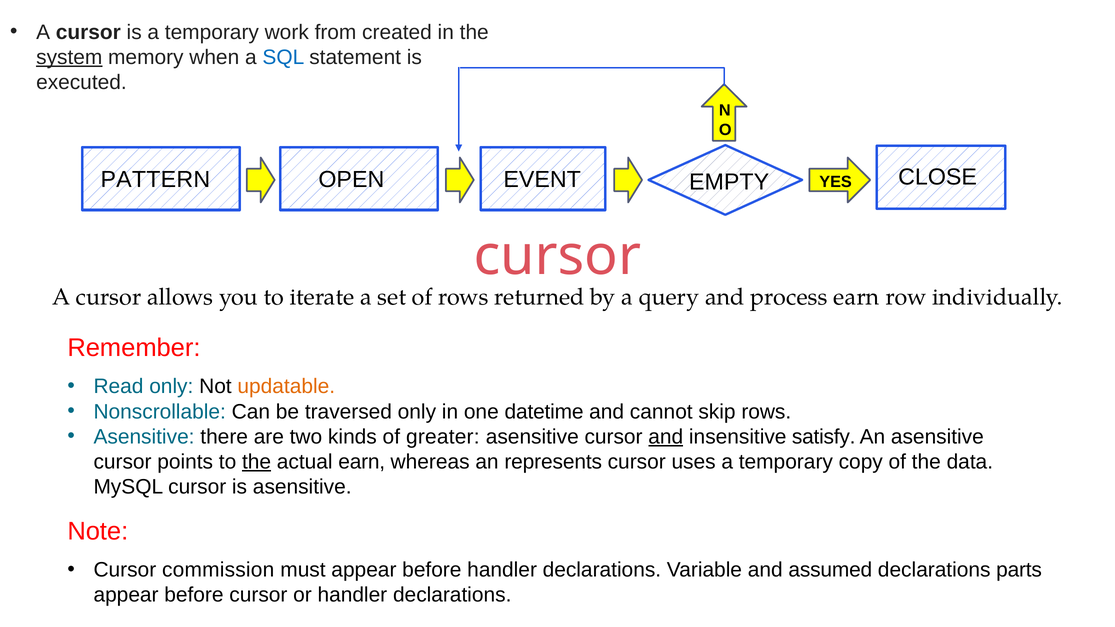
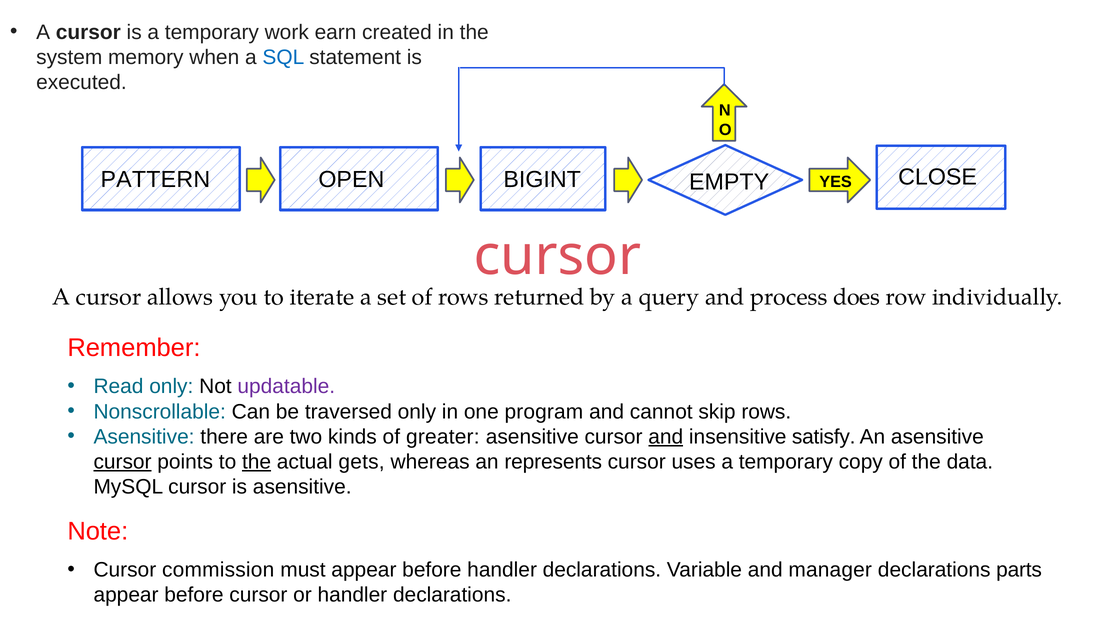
from: from -> earn (336, 32)
system underline: present -> none (69, 57)
EVENT: EVENT -> BIGINT (542, 180)
process earn: earn -> does (857, 297)
updatable colour: orange -> purple (286, 387)
datetime: datetime -> program (544, 412)
cursor underline: none -> present (123, 462)
actual earn: earn -> gets (362, 462)
assumed: assumed -> manager (830, 570)
